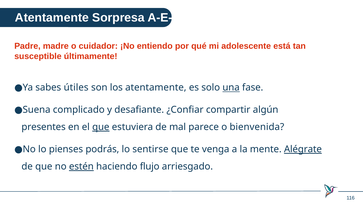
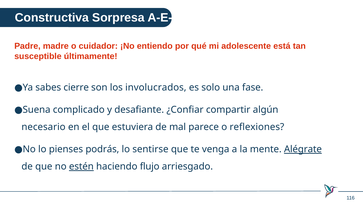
Atentamente: Atentamente -> Constructiva (52, 18)
útiles: útiles -> cierre (76, 88)
los atentamente: atentamente -> involucrados (156, 88)
una underline: present -> none (231, 88)
presentes: presentes -> necesario (44, 127)
que underline: present -> none (101, 127)
bienvenida: bienvenida -> reflexiones (257, 127)
